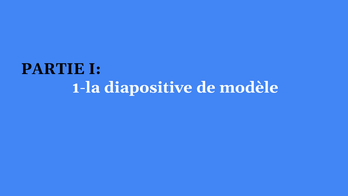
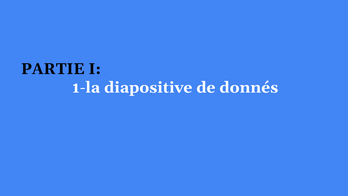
modèle: modèle -> donnés (249, 87)
